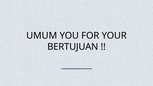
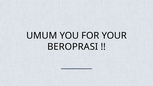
BERTUJUAN: BERTUJUAN -> BEROPRASI (73, 47)
